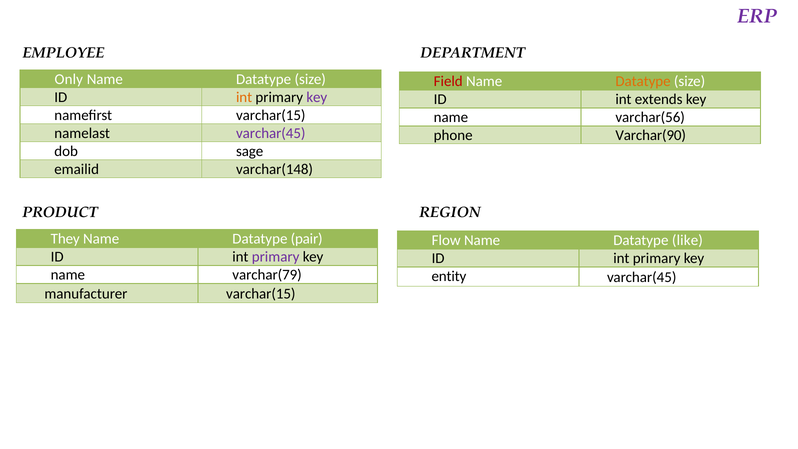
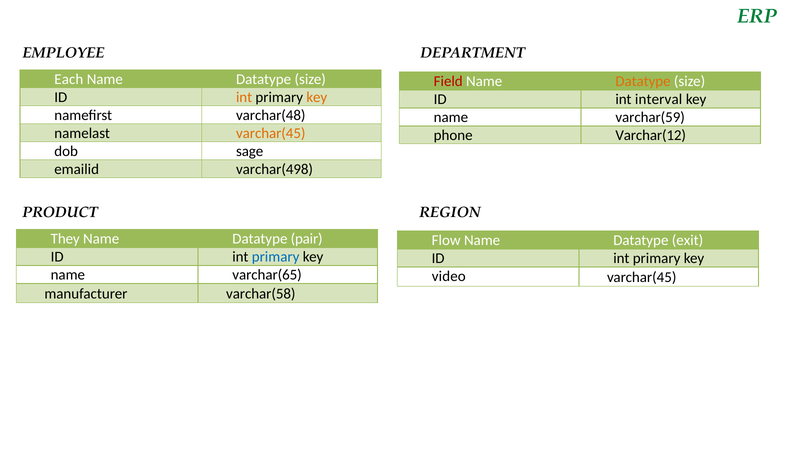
ERP colour: purple -> green (757, 16)
Only: Only -> Each (69, 79)
key colour: purple -> orange (317, 97)
extends: extends -> interval (659, 99)
namefirst varchar(15: varchar(15 -> varchar(48 (271, 115)
varchar(56: varchar(56 -> varchar(59 (650, 117)
varchar(45 colour: purple -> orange (271, 133)
Varchar(90: Varchar(90 -> Varchar(12 (651, 135)
varchar(148: varchar(148 -> varchar(498 (275, 169)
like: like -> exit (688, 240)
primary colour: purple -> blue (276, 257)
varchar(79: varchar(79 -> varchar(65 (267, 275)
entity: entity -> video (449, 276)
manufacturer varchar(15: varchar(15 -> varchar(58 (261, 294)
